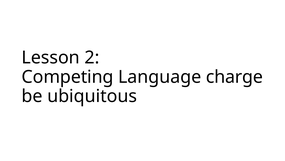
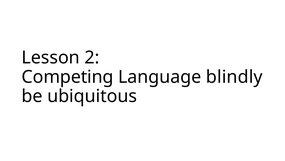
charge: charge -> blindly (234, 77)
